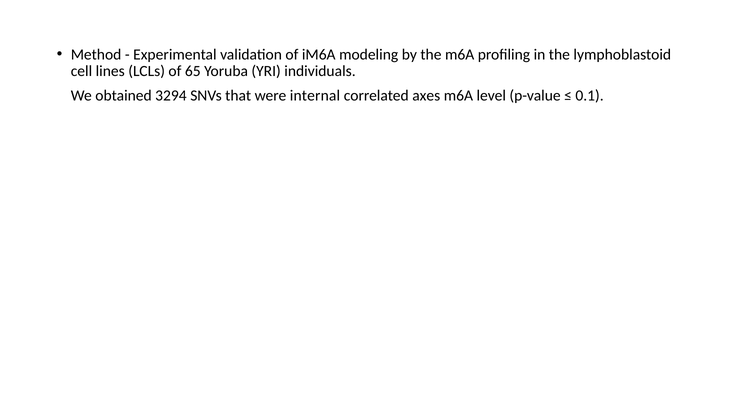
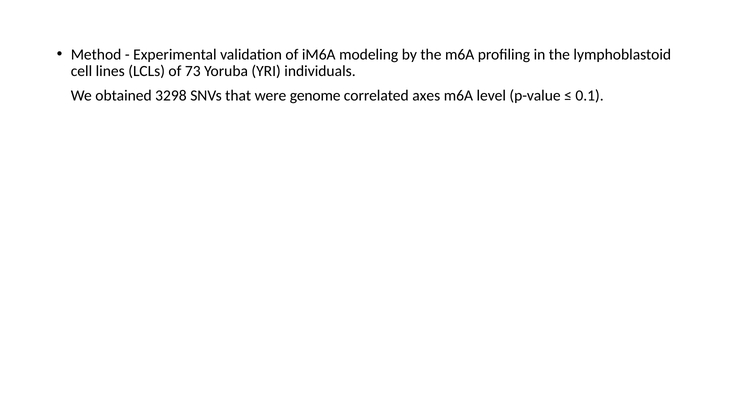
65: 65 -> 73 (193, 71)
3294: 3294 -> 3298 (171, 96)
internal: internal -> genome (315, 96)
